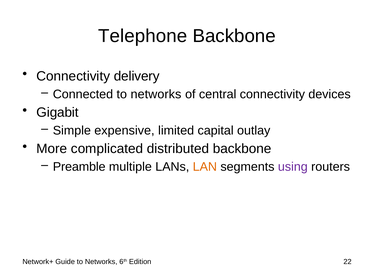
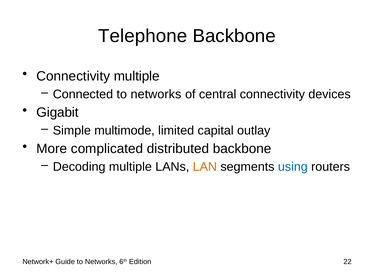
Connectivity delivery: delivery -> multiple (137, 76)
expensive: expensive -> multimode (125, 131)
Preamble: Preamble -> Decoding (79, 167)
using colour: purple -> blue (293, 167)
